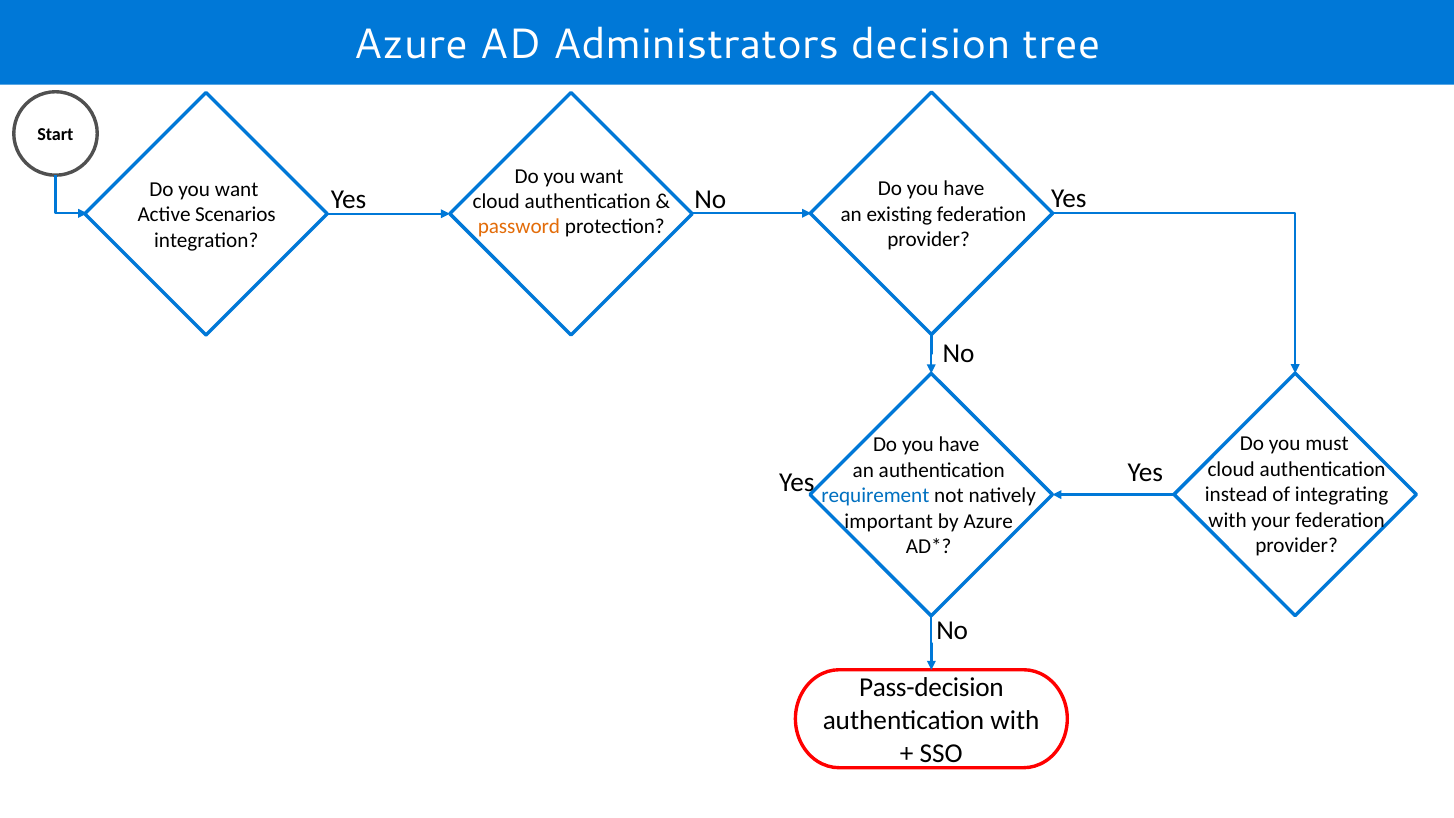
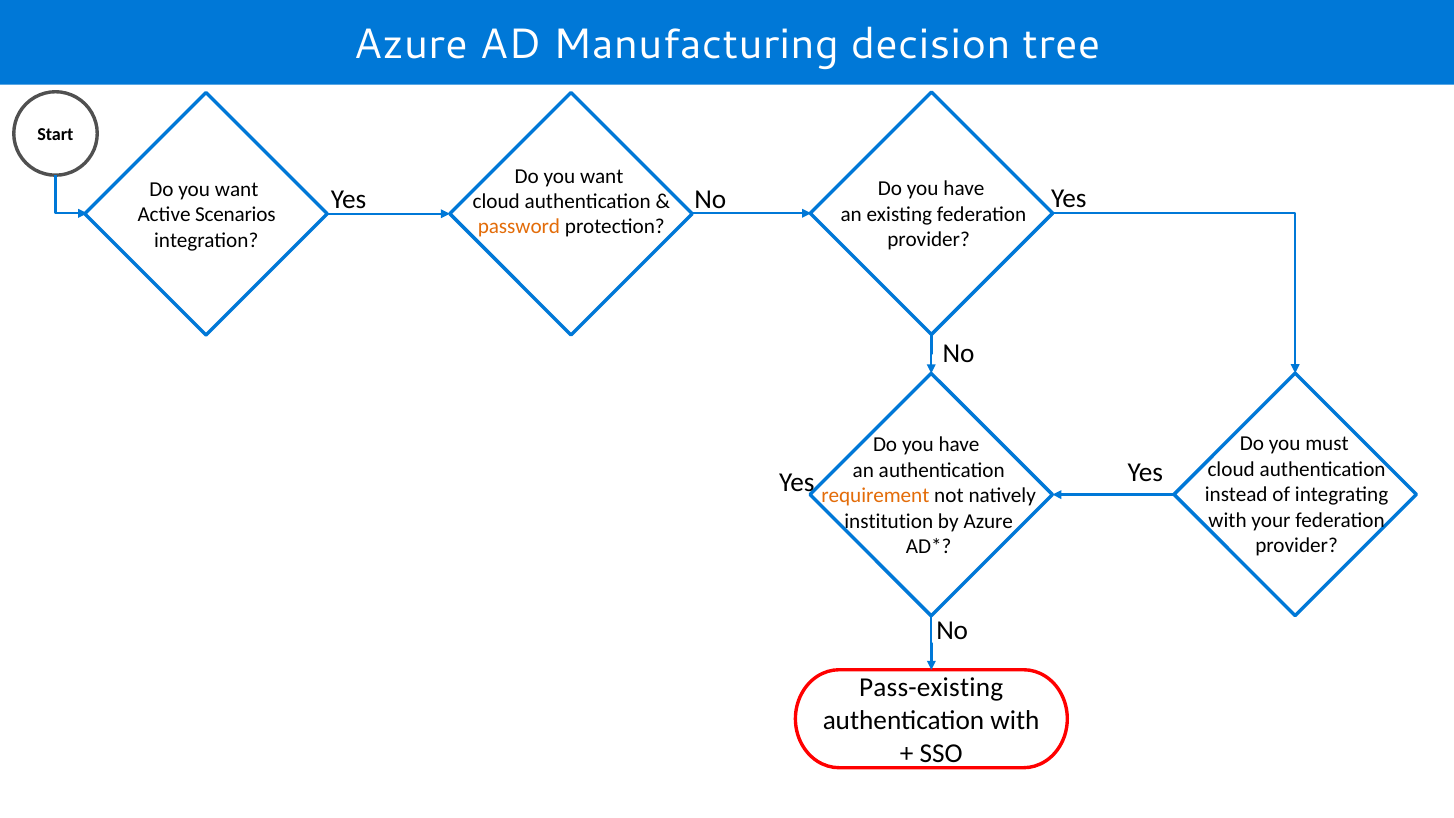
Administrators: Administrators -> Manufacturing (696, 44)
requirement colour: blue -> orange (875, 496)
important: important -> institution (889, 521)
Pass-decision: Pass-decision -> Pass-existing (931, 688)
